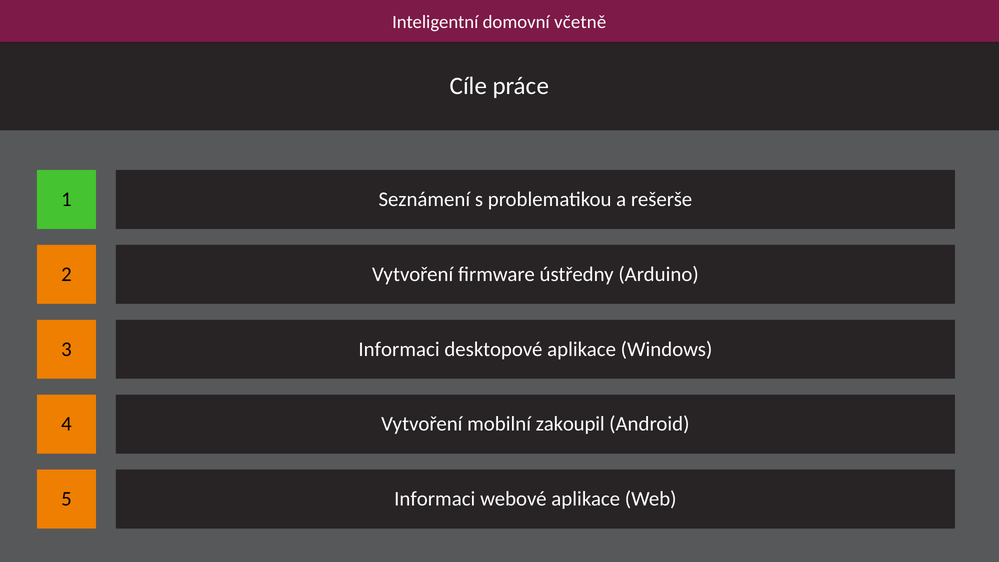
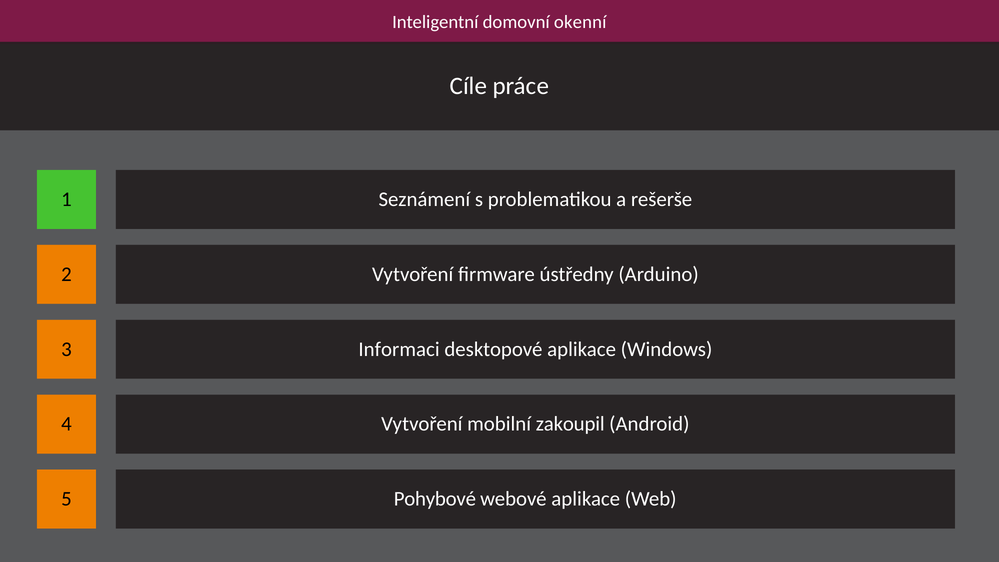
včetně: včetně -> okenní (580, 22)
Informaci: Informaci -> Pohybové (435, 499)
